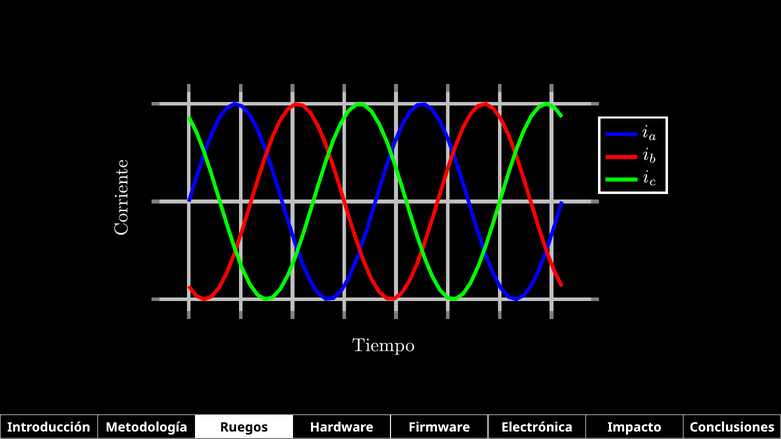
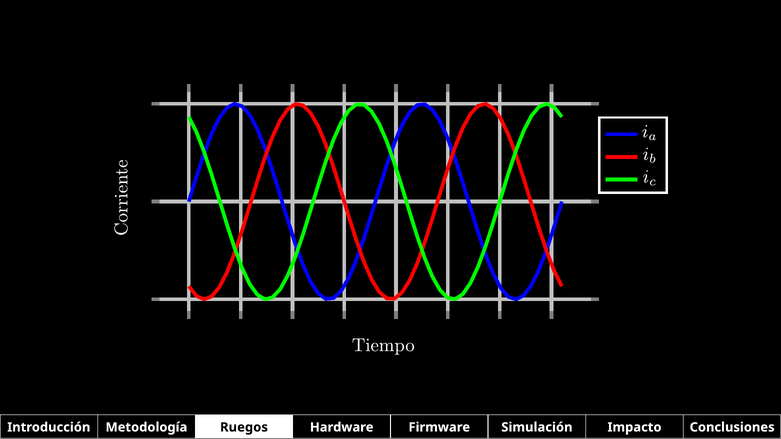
Electrónica: Electrónica -> Simulación (537, 428)
